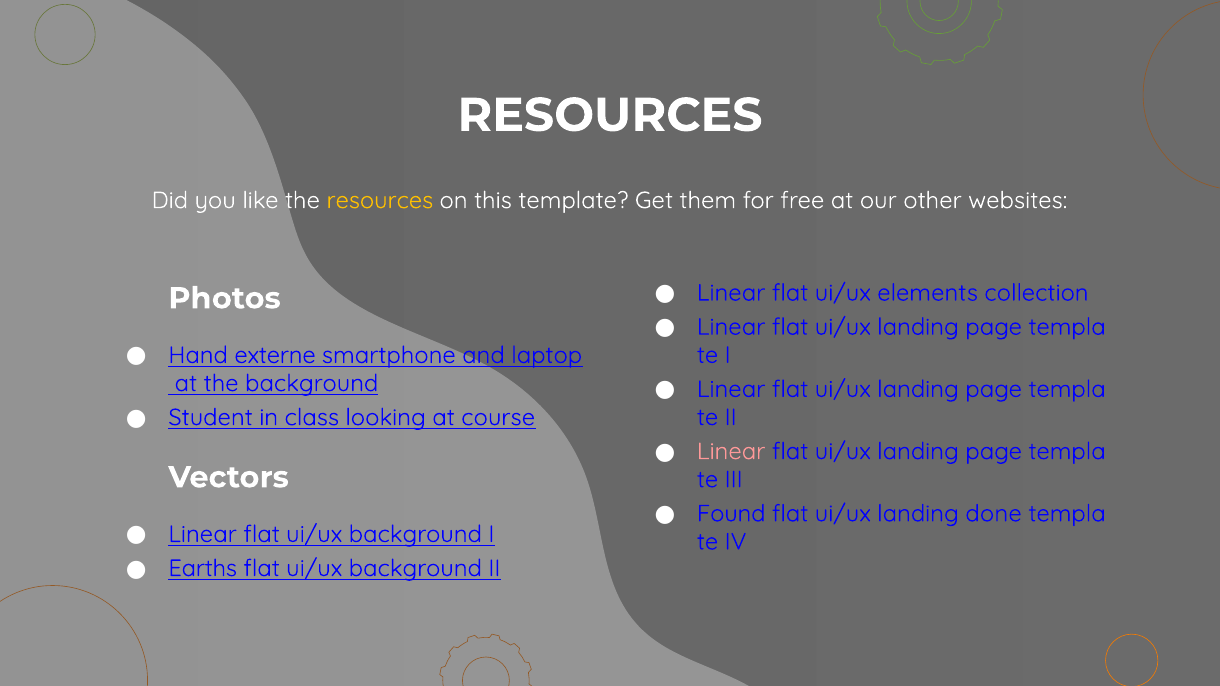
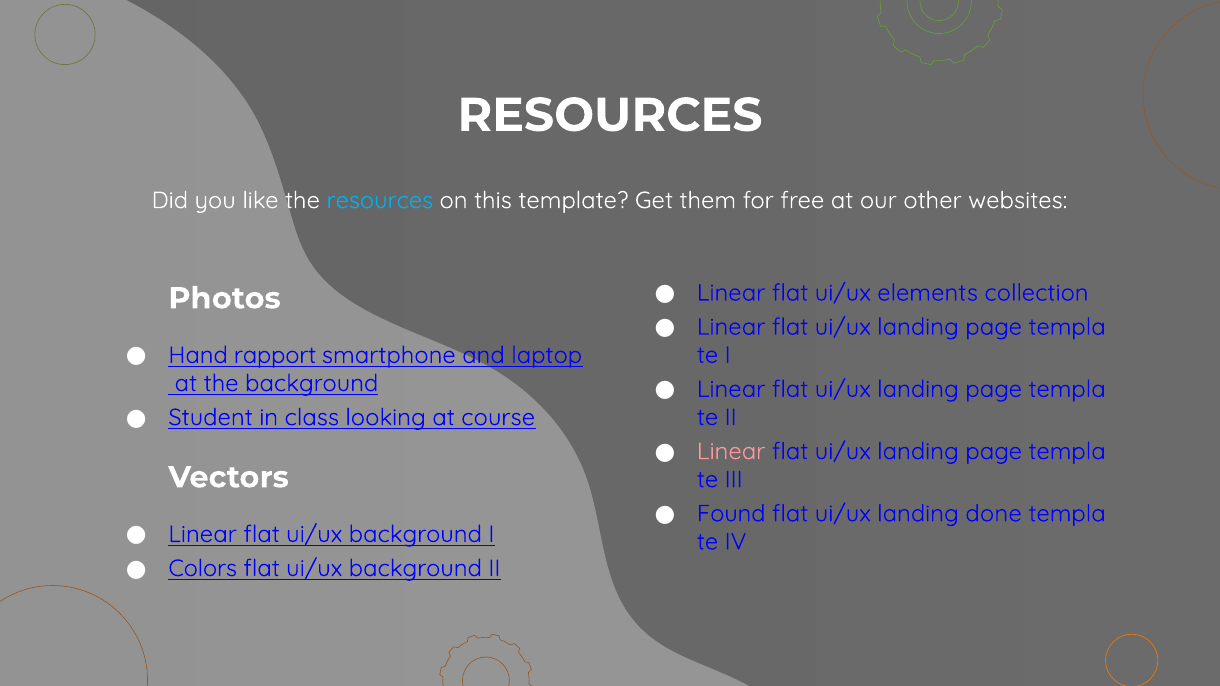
resources colour: yellow -> light blue (380, 200)
externe: externe -> rapport (275, 355)
Earths: Earths -> Colors (203, 568)
